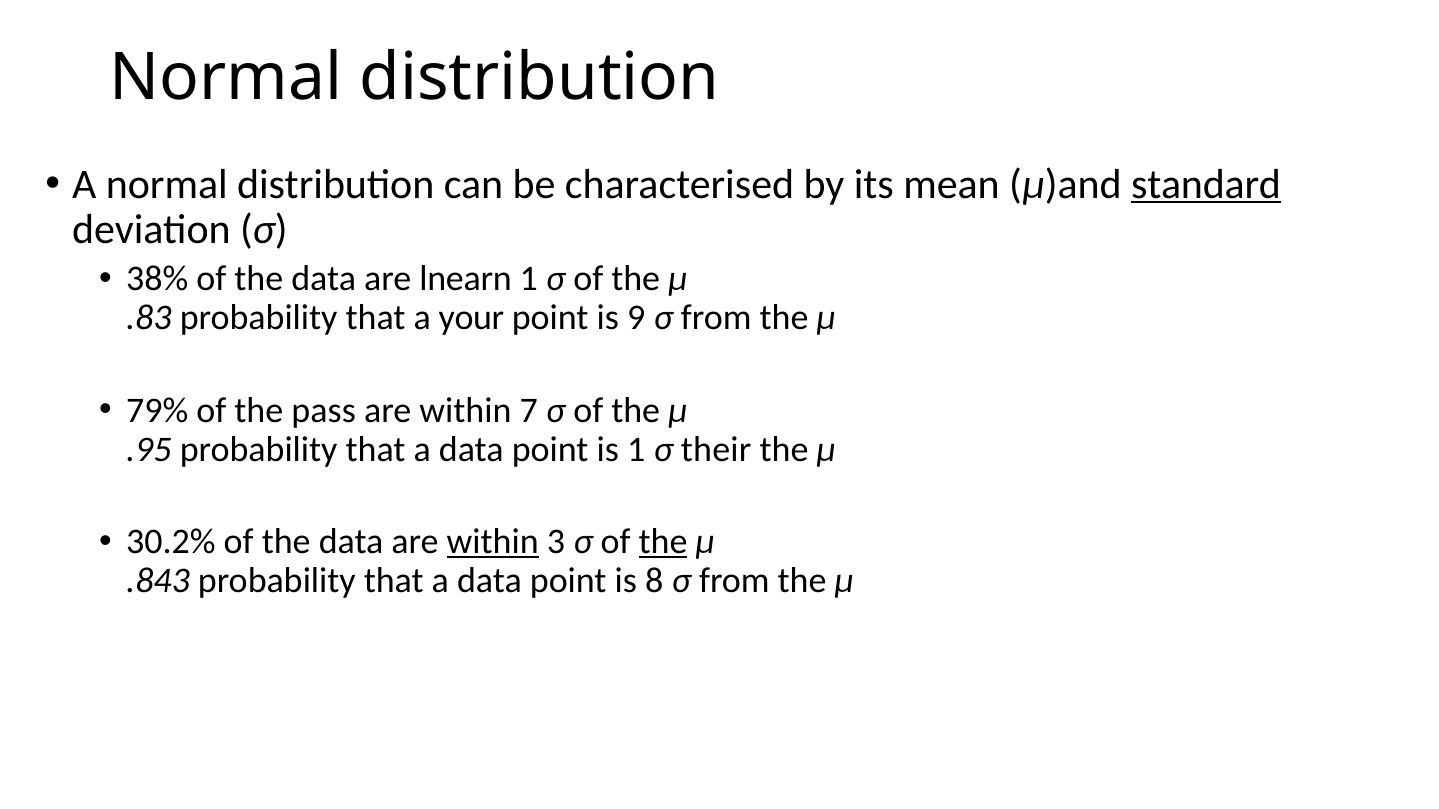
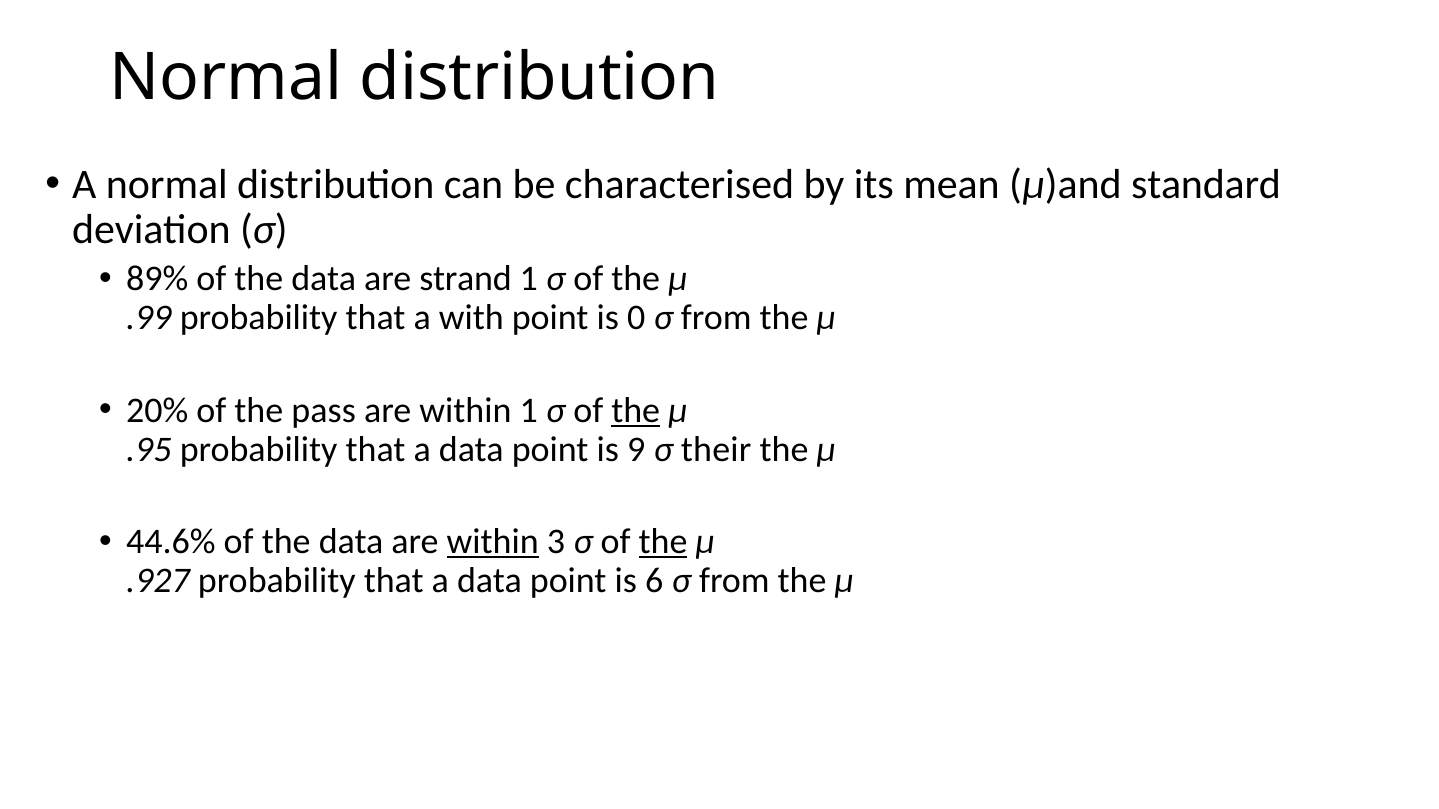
standard underline: present -> none (1206, 184)
38%: 38% -> 89% (157, 279)
lnearn: lnearn -> strand (466, 279)
.83: .83 -> .99 (149, 318)
your: your -> with (471, 318)
9: 9 -> 0 (636, 318)
79%: 79% -> 20% (157, 411)
within 7: 7 -> 1 (529, 411)
the underline: none -> present (636, 411)
is 1: 1 -> 9 (636, 450)
30.2%: 30.2% -> 44.6% (171, 542)
.843: .843 -> .927 (158, 581)
8: 8 -> 6 (654, 581)
